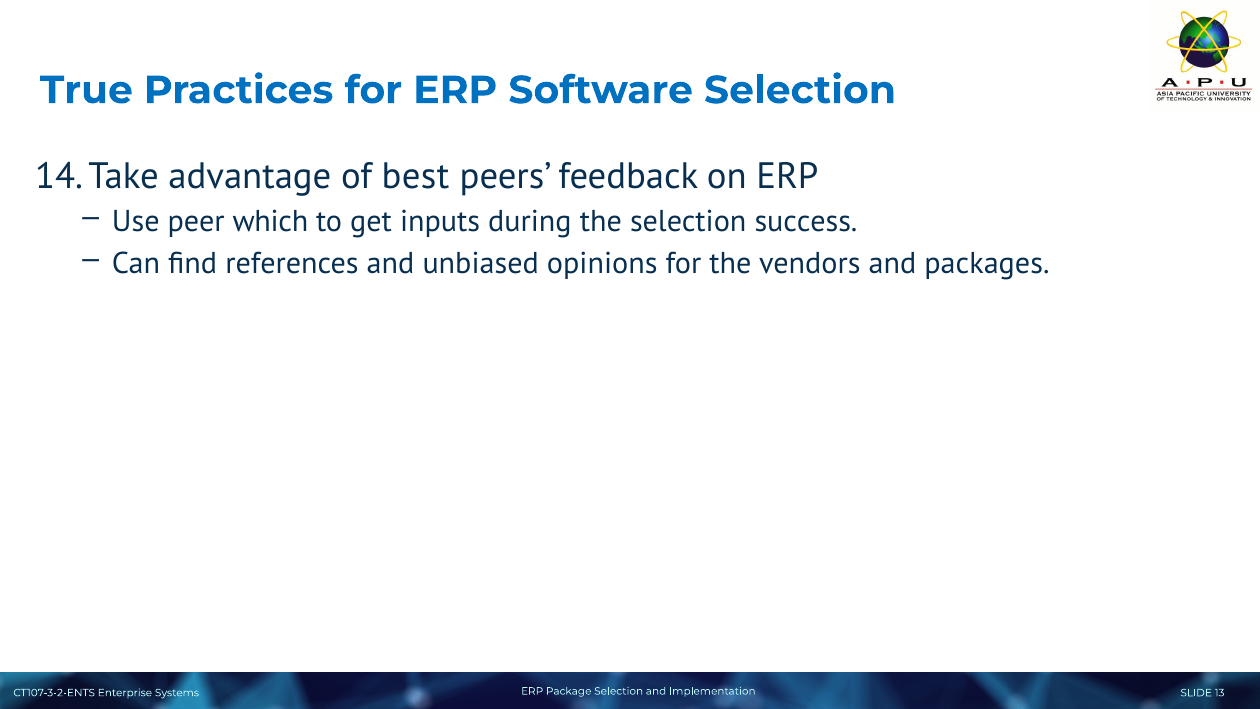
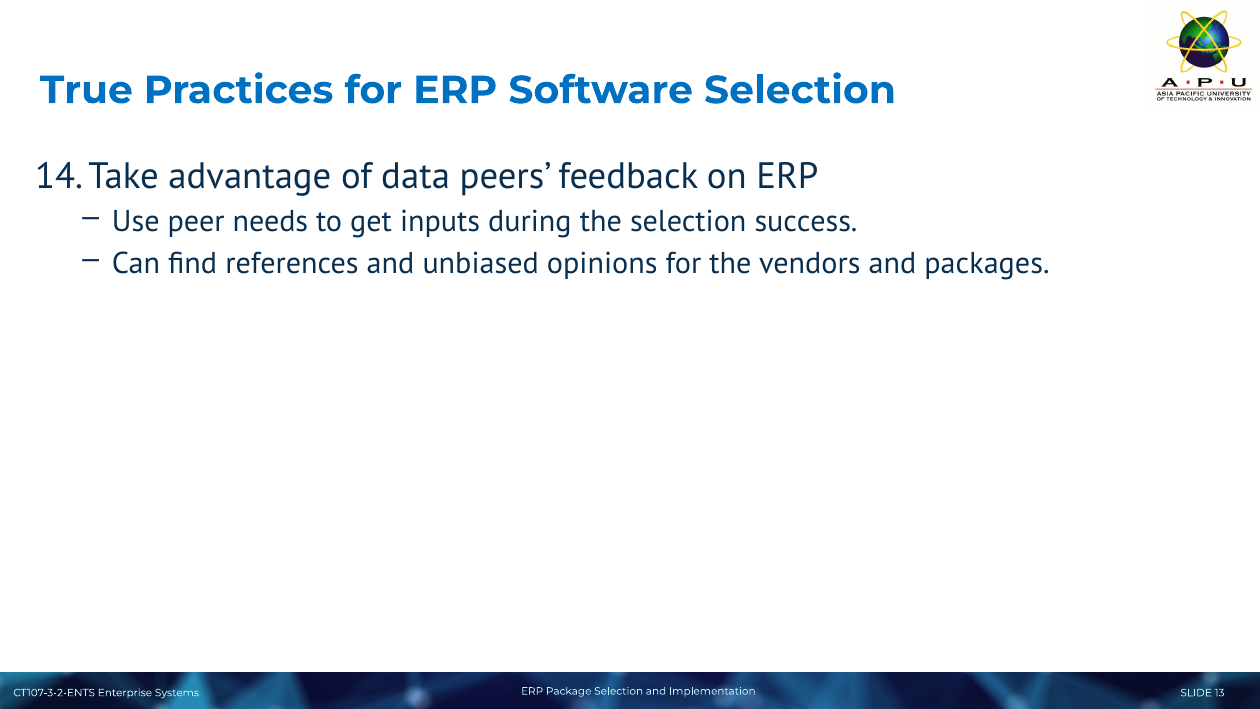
best: best -> data (416, 176)
which: which -> needs (270, 222)
